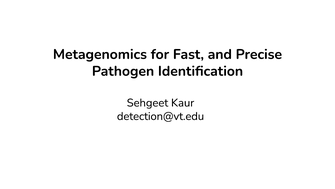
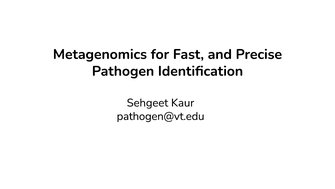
detection@vt.edu: detection@vt.edu -> pathogen@vt.edu (161, 116)
